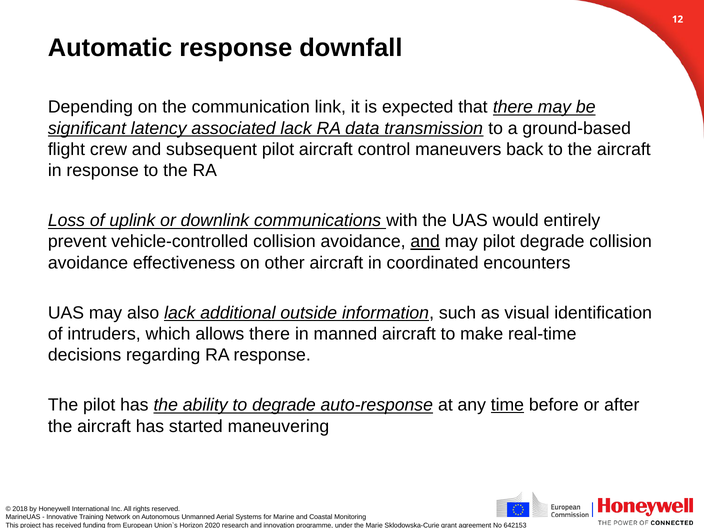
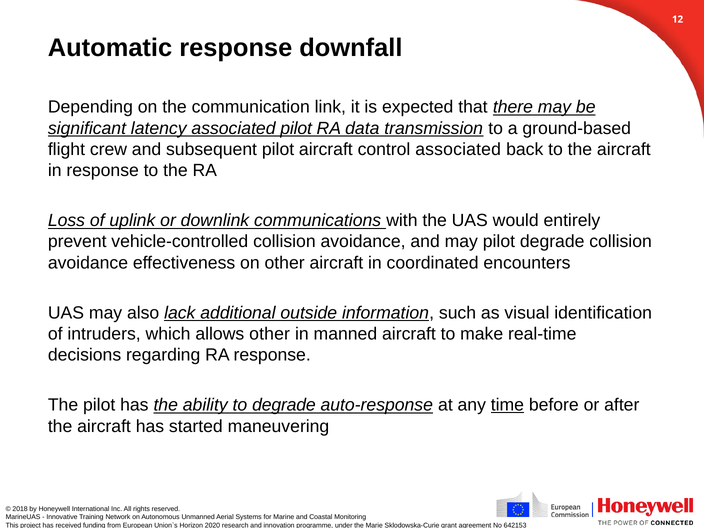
associated lack: lack -> pilot (296, 128)
control maneuvers: maneuvers -> associated (458, 149)
and underline: present -> none (425, 242)
allows there: there -> other (270, 334)
